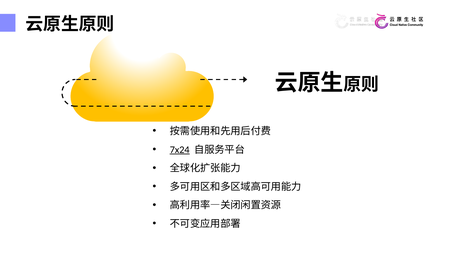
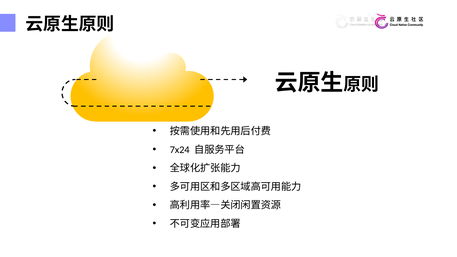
7x24 underline: present -> none (180, 150)
